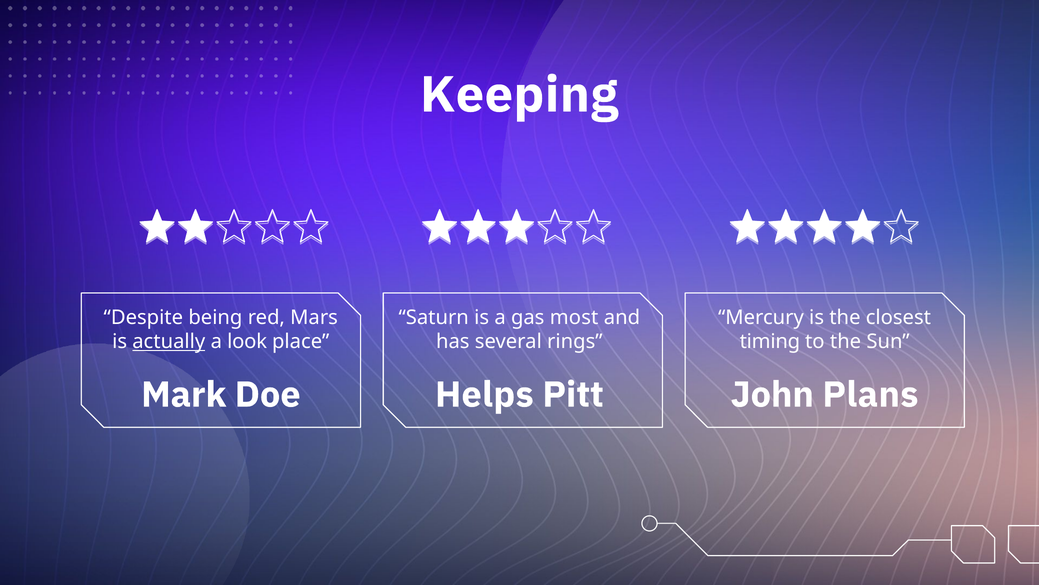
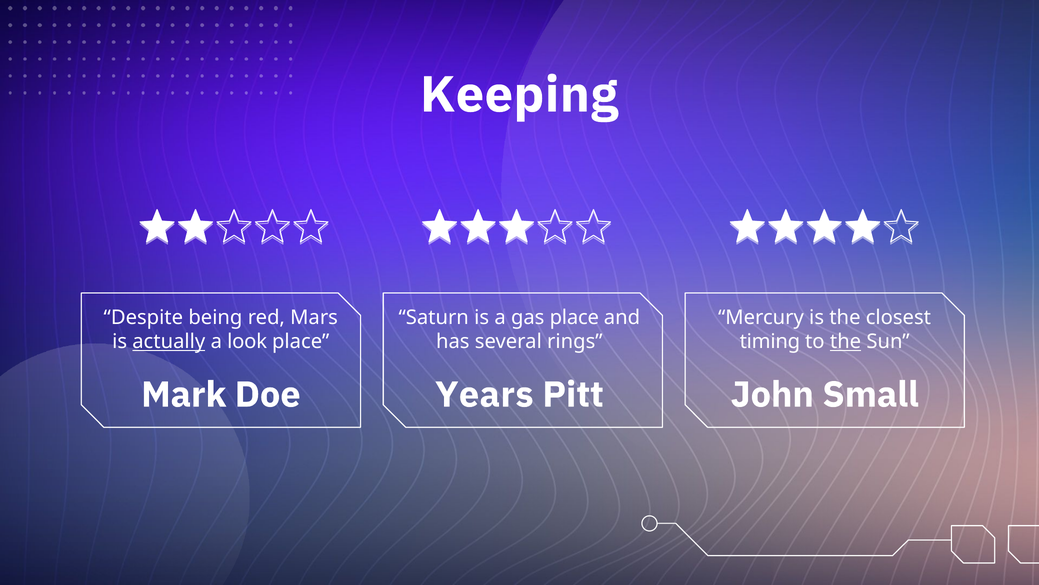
gas most: most -> place (574, 317)
the underline: none -> present (846, 341)
Helps: Helps -> Years (484, 394)
Plans: Plans -> Small (871, 394)
